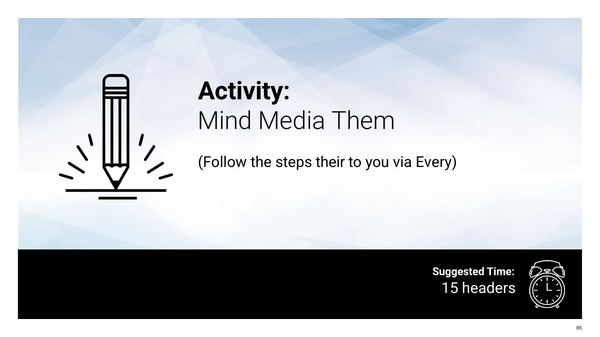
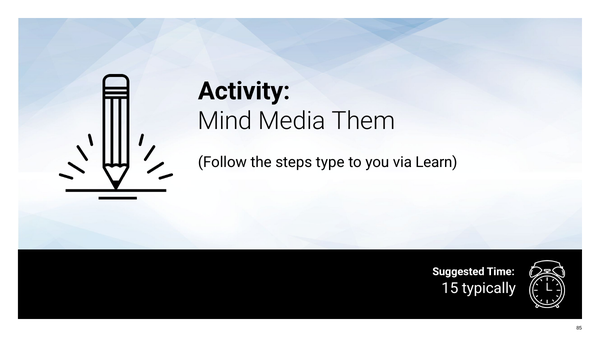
their: their -> type (330, 162)
Every: Every -> Learn (436, 162)
headers: headers -> typically (489, 289)
